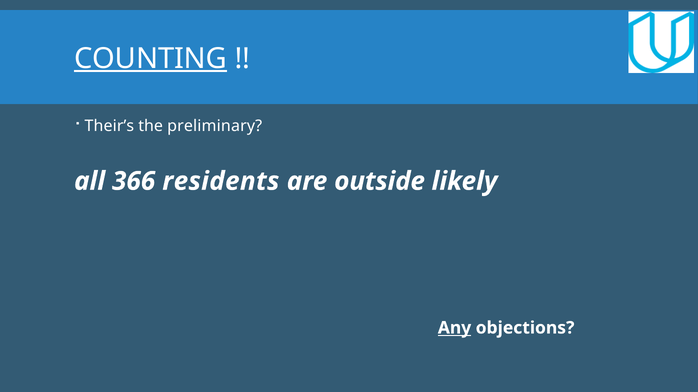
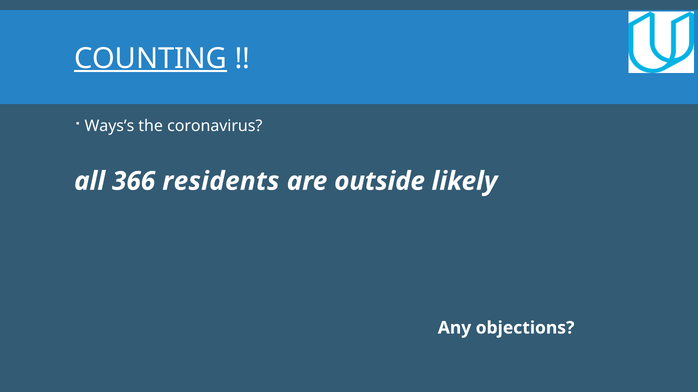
Their’s: Their’s -> Ways’s (109, 126)
preliminary: preliminary -> coronavirus (215, 126)
Any underline: present -> none (455, 328)
